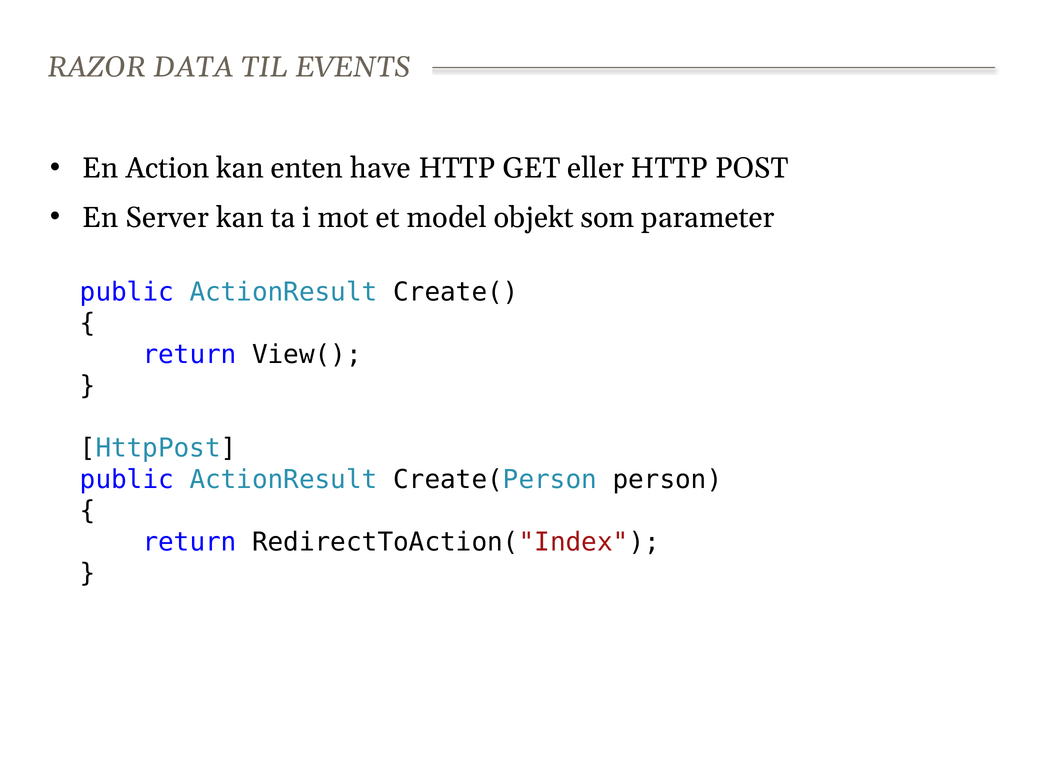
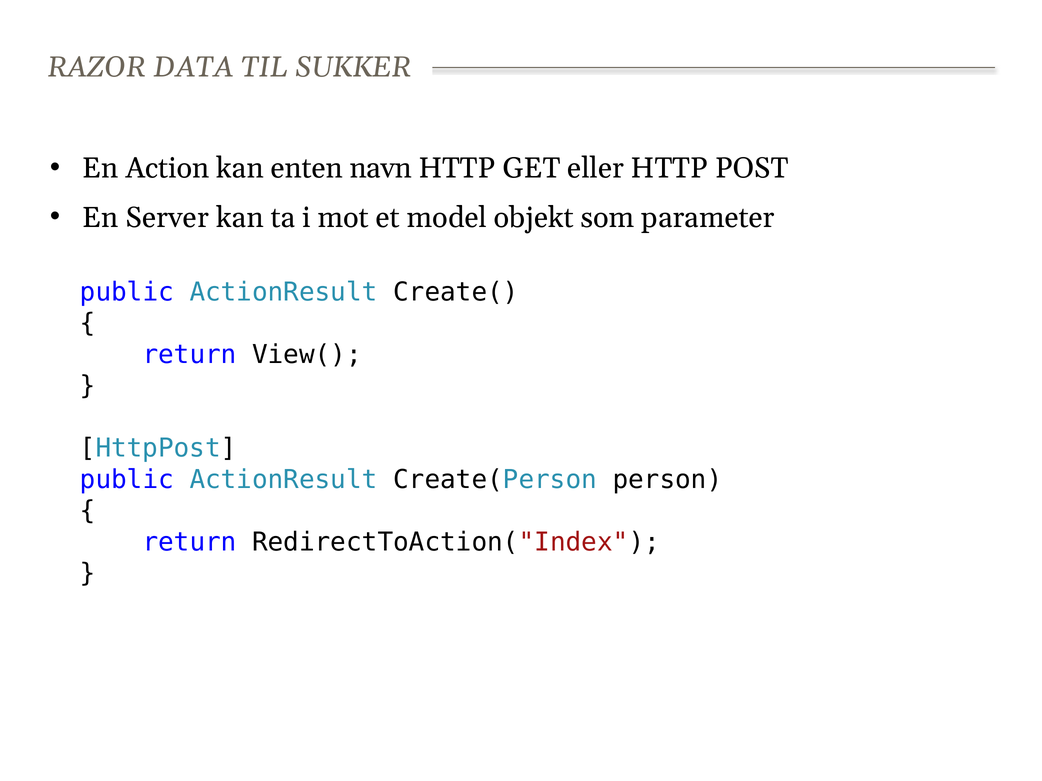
EVENTS: EVENTS -> SUKKER (353, 67)
have: have -> navn (381, 168)
